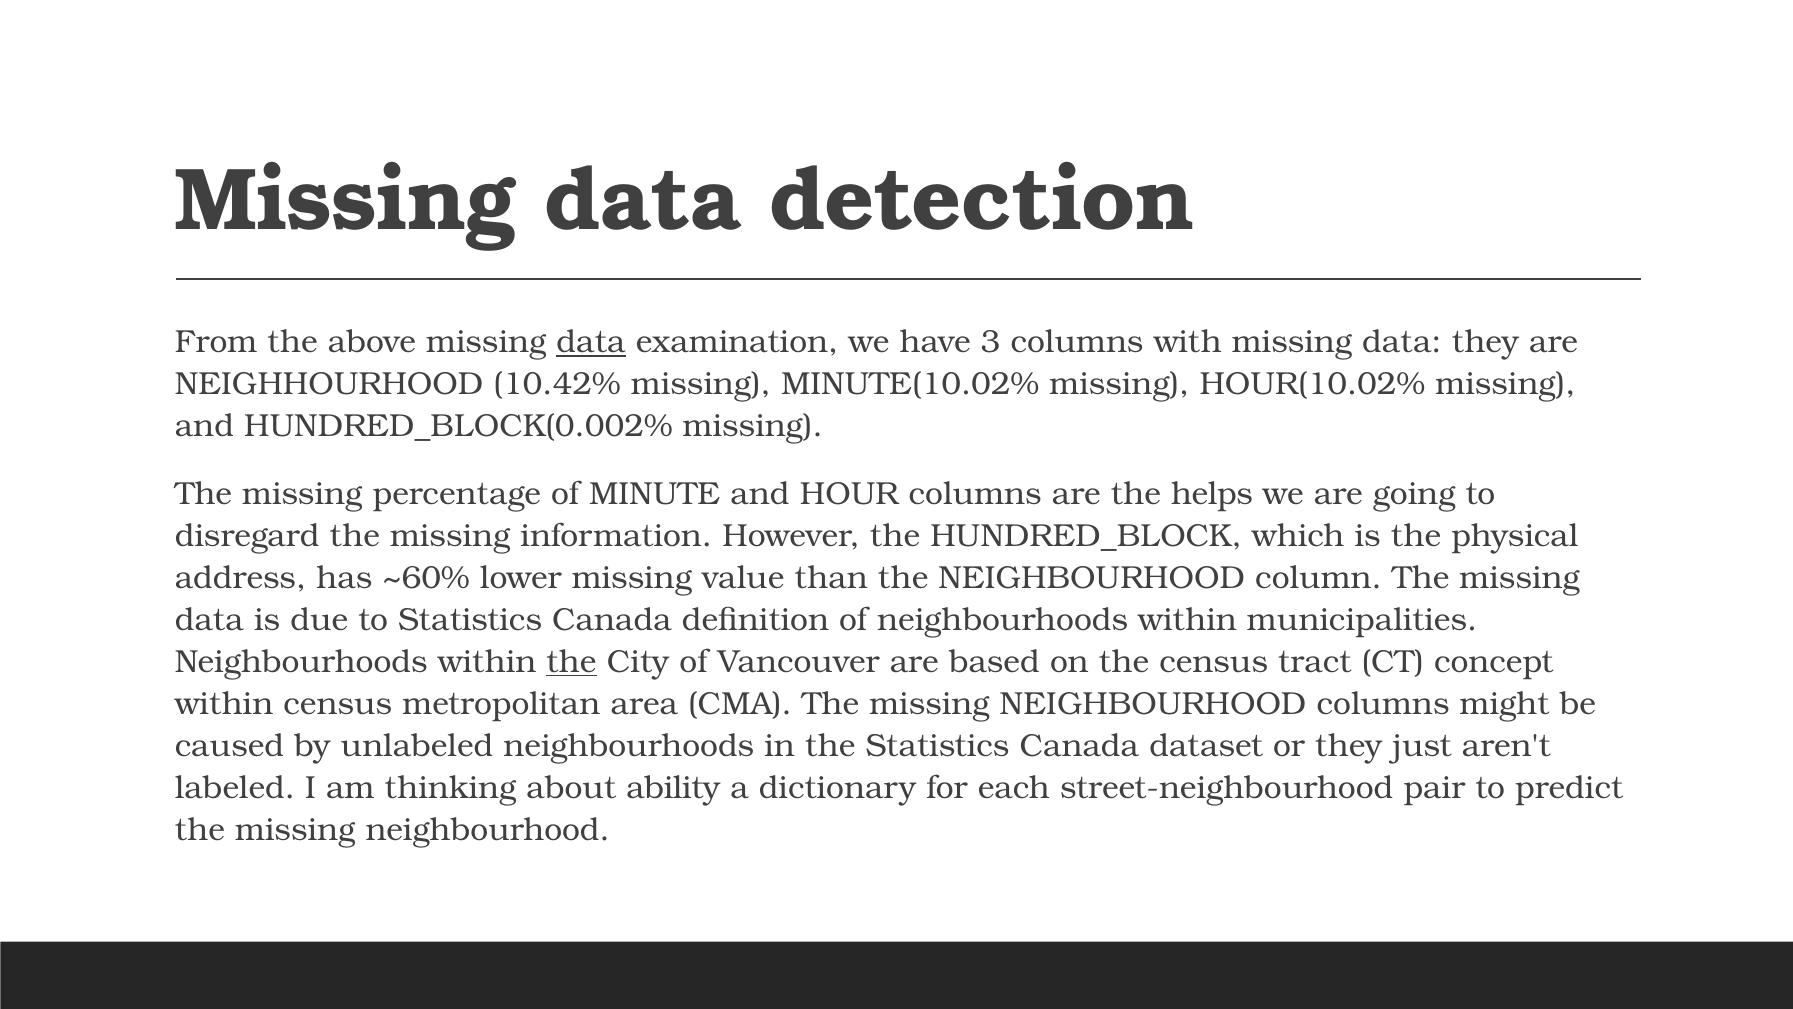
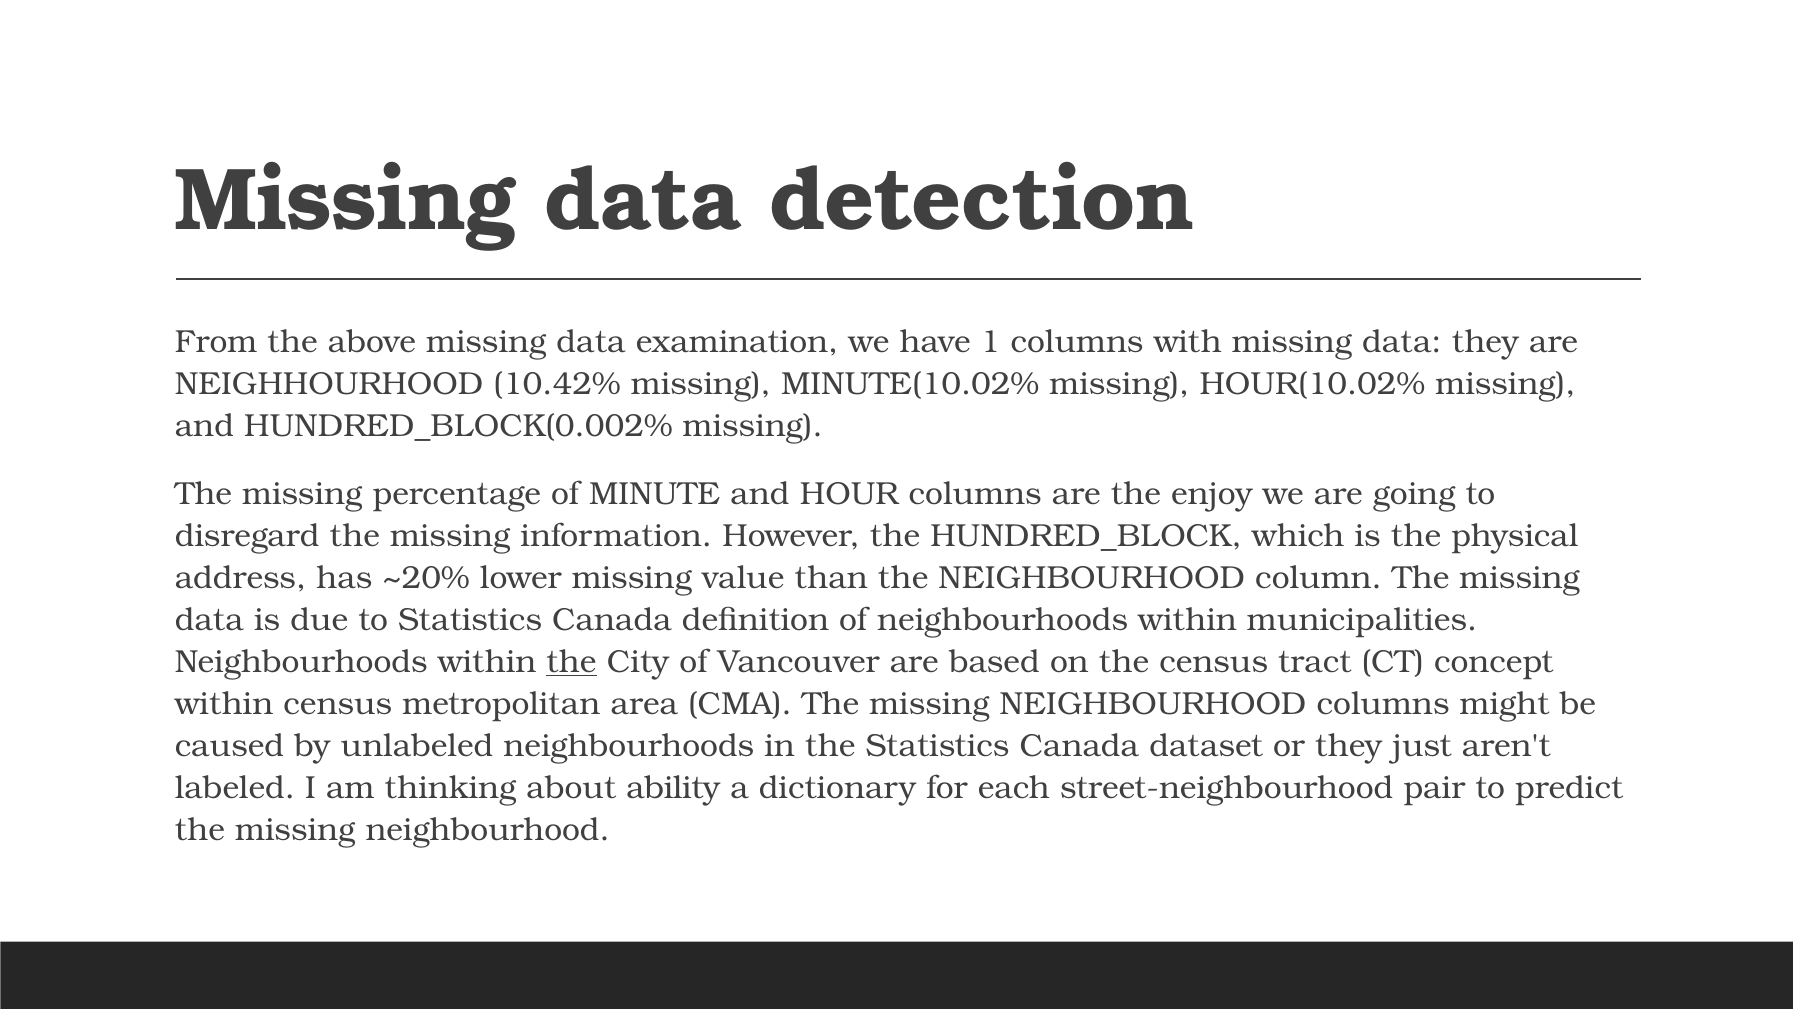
data underline: present -> none (591, 342)
3: 3 -> 1 (990, 342)
helps: helps -> enjoy (1212, 494)
~60%: ~60% -> ~20% (426, 578)
